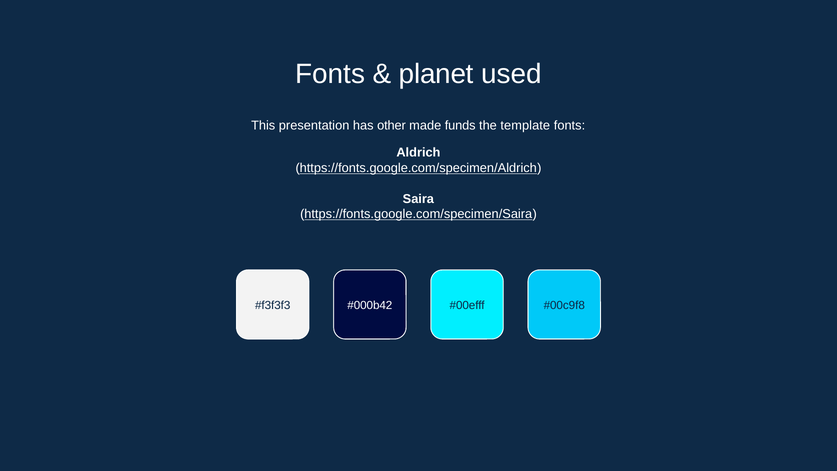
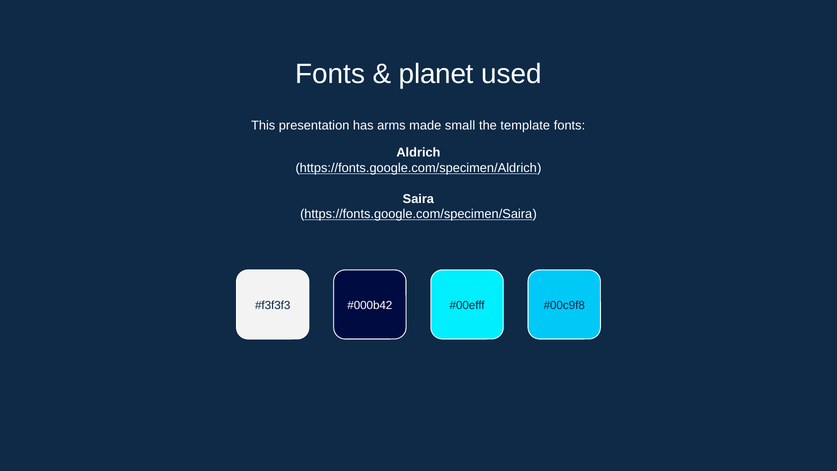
other: other -> arms (391, 126)
funds: funds -> small (460, 126)
